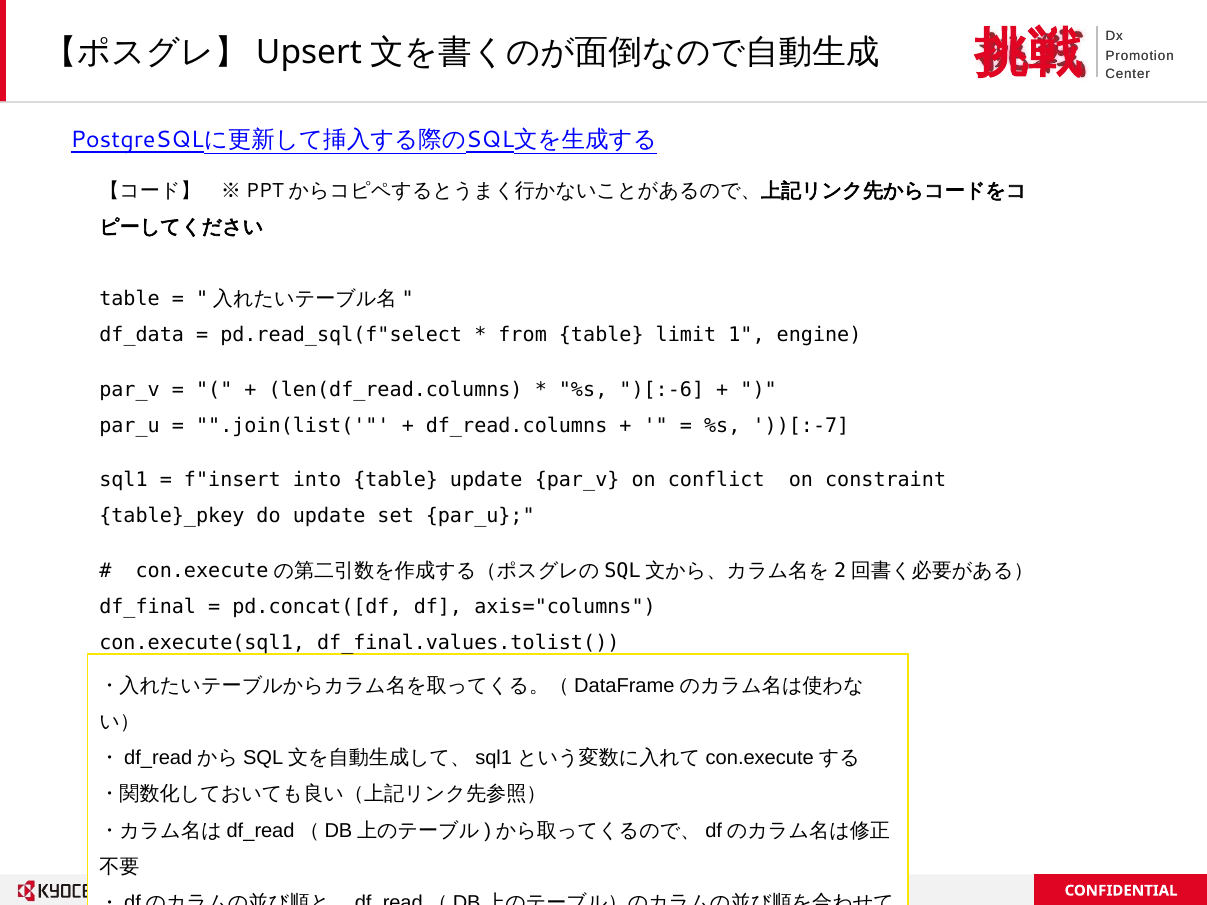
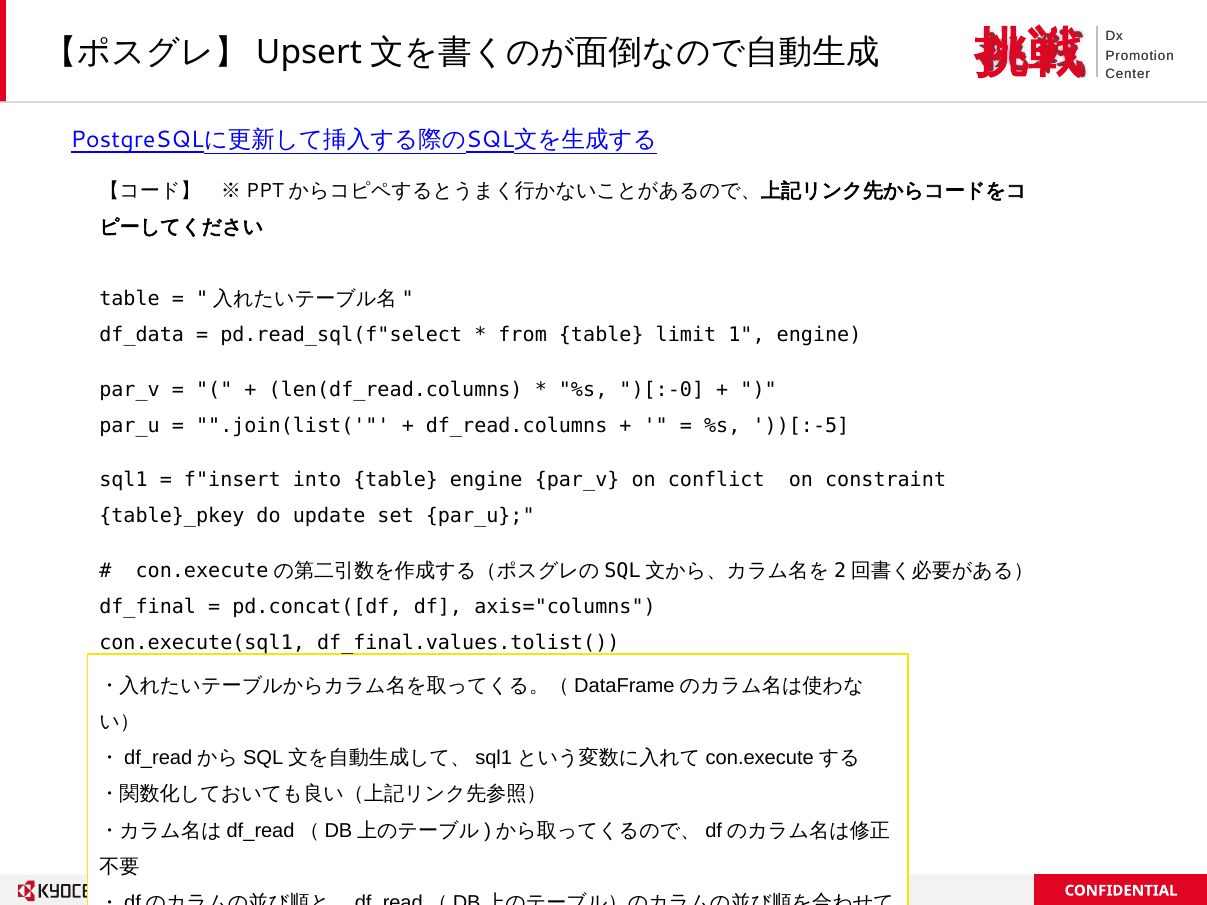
)[:-6: )[:-6 -> )[:-0 (662, 390)
))[:-7: ))[:-7 -> ))[:-5 (801, 426)
table update: update -> engine (486, 480)
